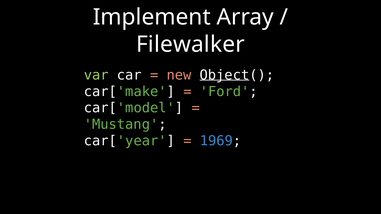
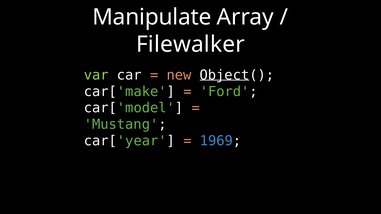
Implement: Implement -> Manipulate (152, 17)
